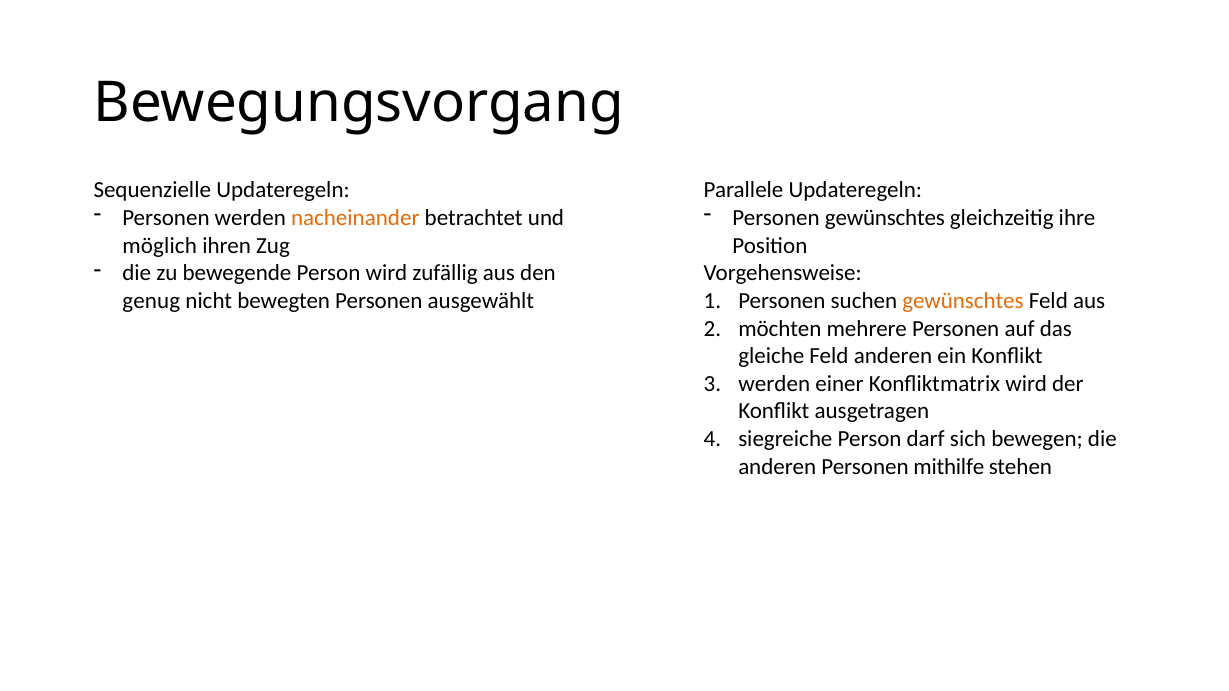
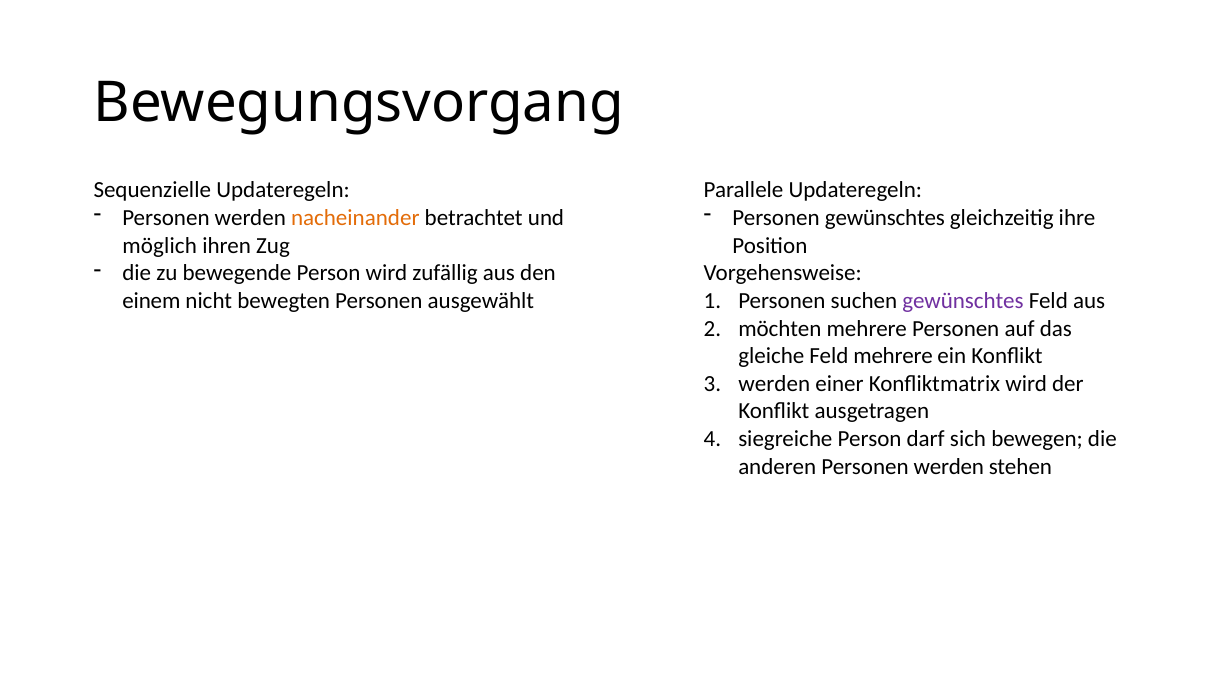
genug: genug -> einem (151, 301)
gewünschtes colour: orange -> purple (963, 301)
Feld anderen: anderen -> mehrere (893, 356)
anderen Personen mithilfe: mithilfe -> werden (949, 467)
